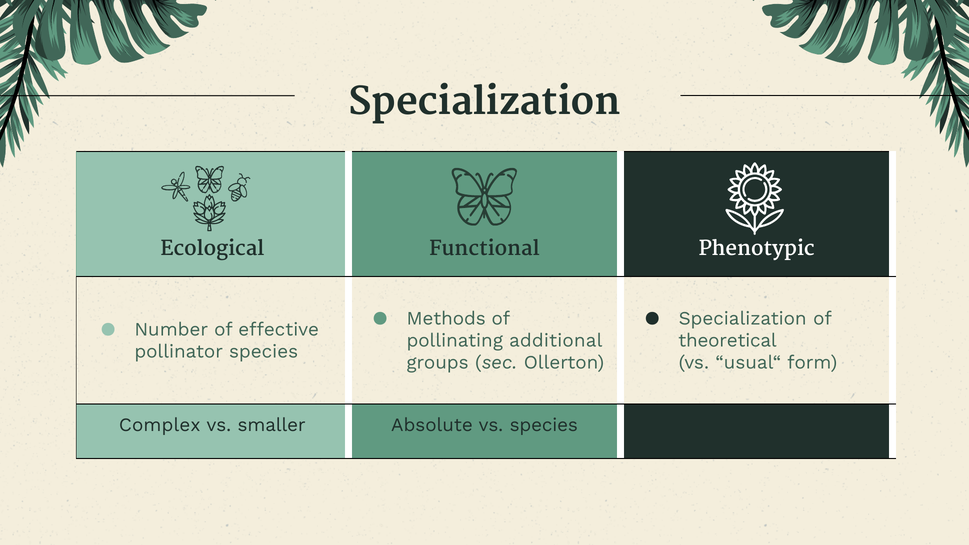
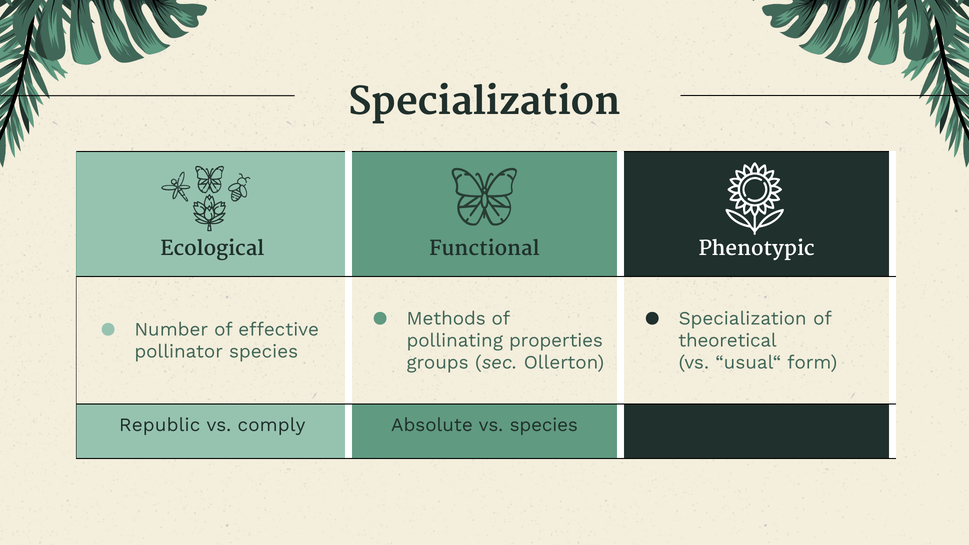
additional: additional -> properties (556, 341)
Complex: Complex -> Republic (160, 425)
smaller: smaller -> comply (272, 425)
